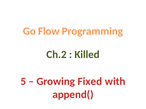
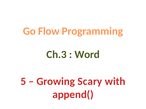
Ch.2: Ch.2 -> Ch.3 (56, 55)
Killed: Killed -> Word (87, 55)
Fixed: Fixed -> Scary (90, 82)
